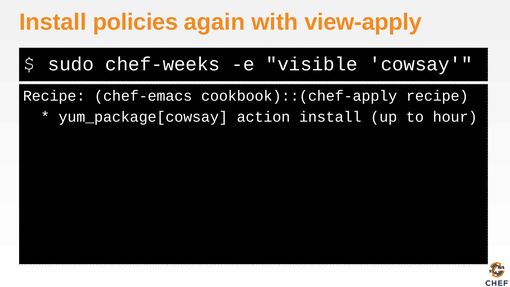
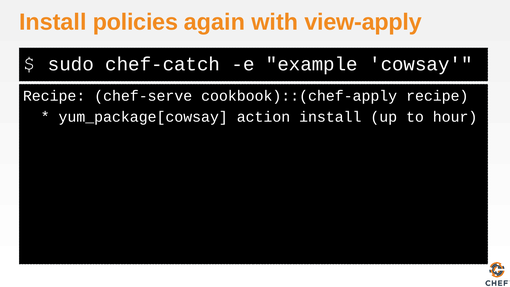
chef-weeks: chef-weeks -> chef-catch (163, 64)
visible: visible -> example (312, 64)
chef-emacs: chef-emacs -> chef-serve (143, 96)
